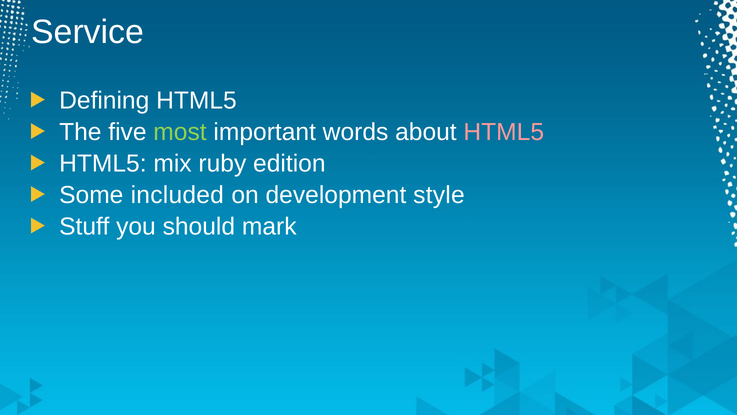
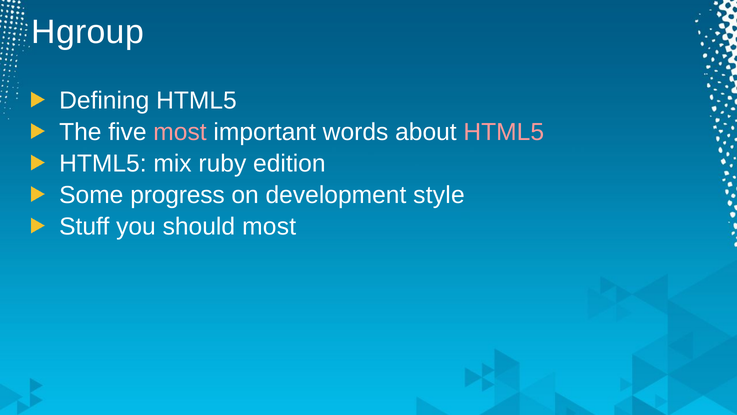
Service: Service -> Hgroup (88, 32)
most colour: light green -> pink (180, 132)
included: included -> progress (177, 195)
should mark: mark -> most (269, 227)
